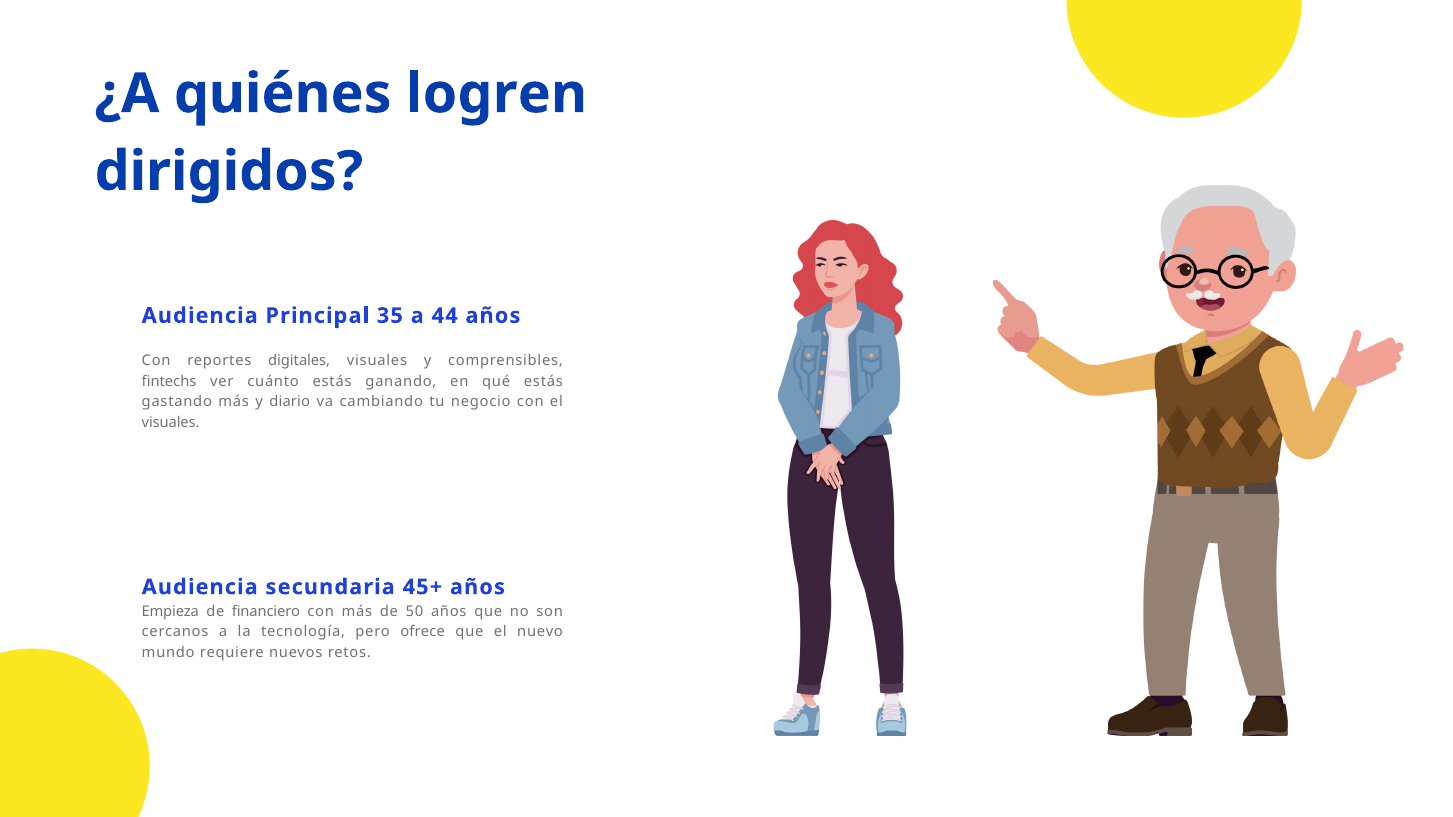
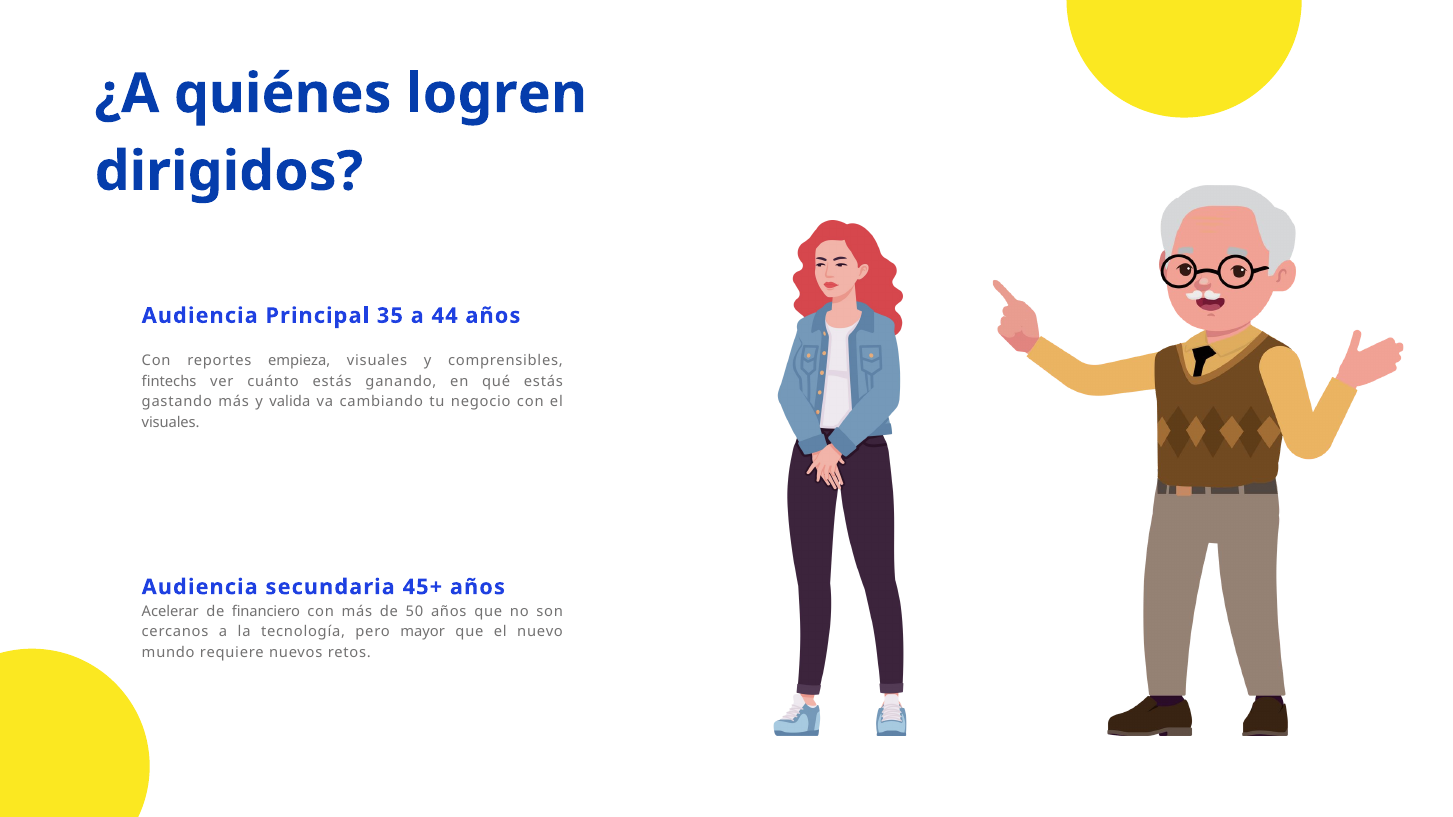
digitales: digitales -> empieza (299, 361)
diario: diario -> valida (290, 402)
Empieza: Empieza -> Acelerar (170, 612)
ofrece: ofrece -> mayor (423, 632)
